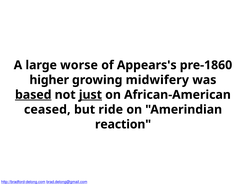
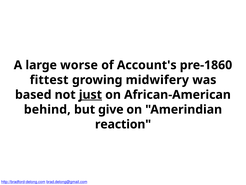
Appears's: Appears's -> Account's (147, 65)
higher: higher -> fittest (49, 80)
based underline: present -> none (33, 94)
ceased: ceased -> behind (47, 109)
ride: ride -> give (111, 109)
